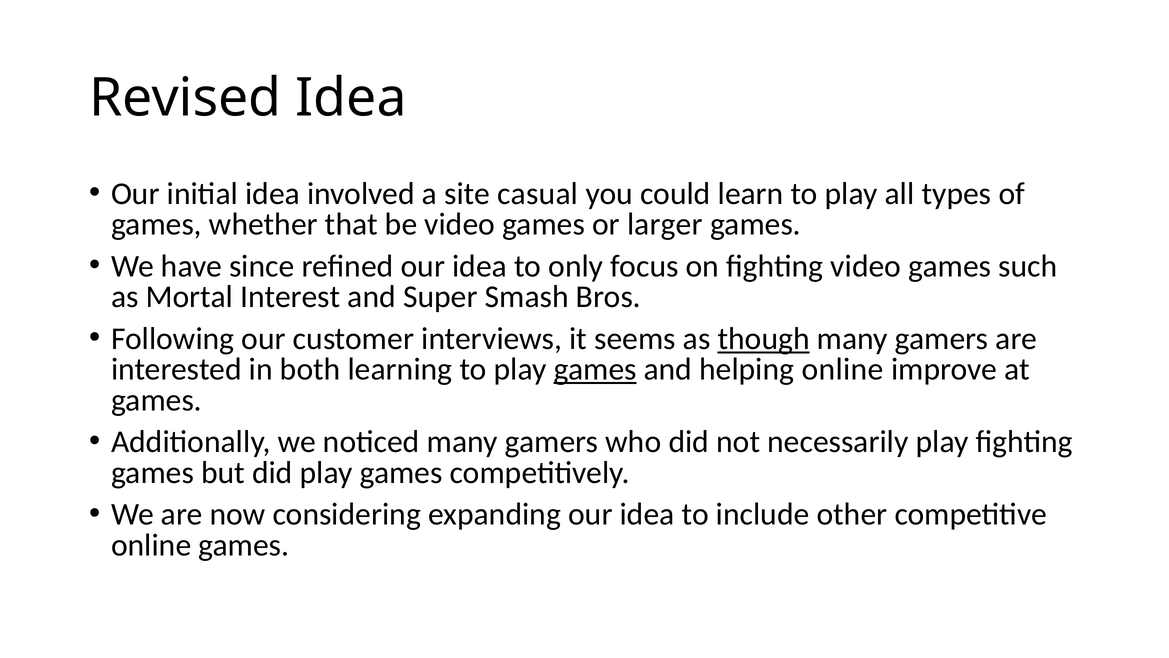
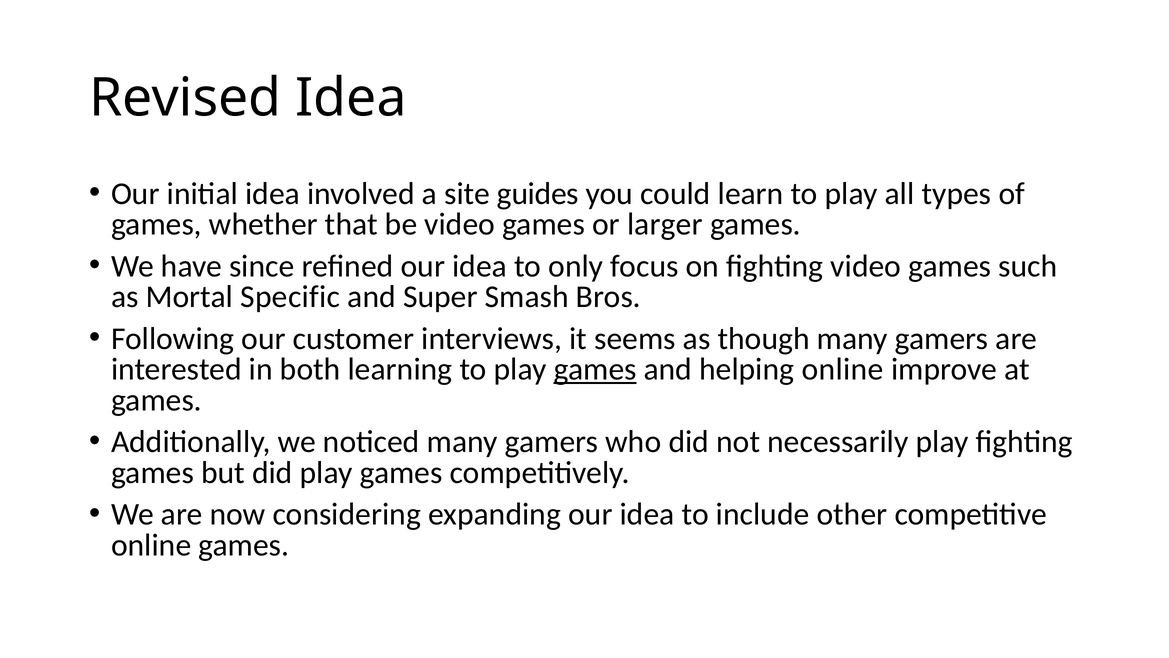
casual: casual -> guides (538, 194)
Interest: Interest -> Specific (290, 297)
though underline: present -> none (764, 338)
